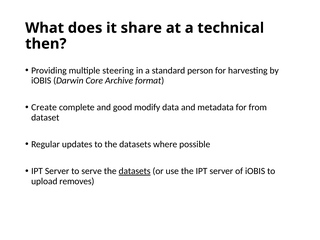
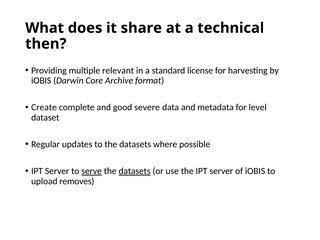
steering: steering -> relevant (118, 70)
person: person -> license (200, 70)
modify: modify -> severe (147, 107)
from: from -> level (258, 107)
serve underline: none -> present (92, 171)
